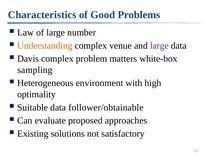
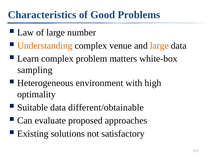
large colour: purple -> orange (159, 46)
Davis: Davis -> Learn (28, 59)
follower/obtainable: follower/obtainable -> different/obtainable (106, 108)
